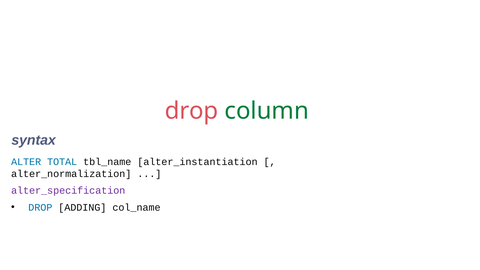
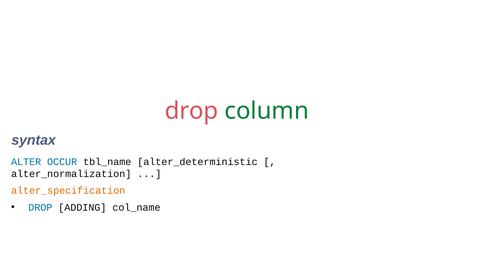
TOTAL: TOTAL -> OCCUR (62, 162)
alter_instantiation: alter_instantiation -> alter_deterministic (197, 162)
alter_specification colour: purple -> orange (68, 191)
